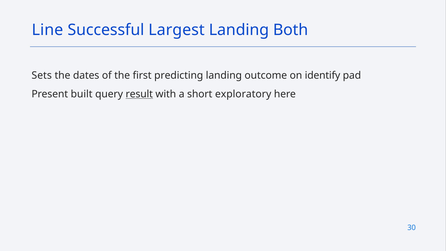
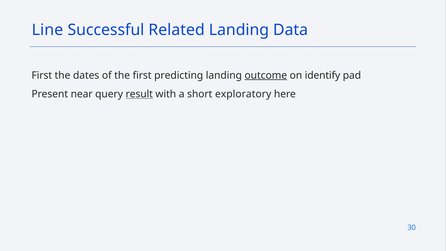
Largest: Largest -> Related (177, 30)
Both: Both -> Data (291, 30)
Sets: Sets -> First (42, 75)
outcome underline: none -> present (266, 75)
built: built -> near (82, 94)
